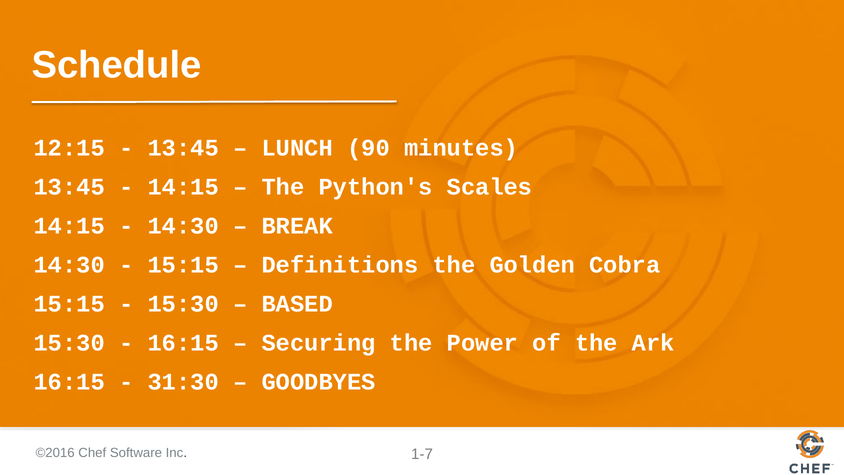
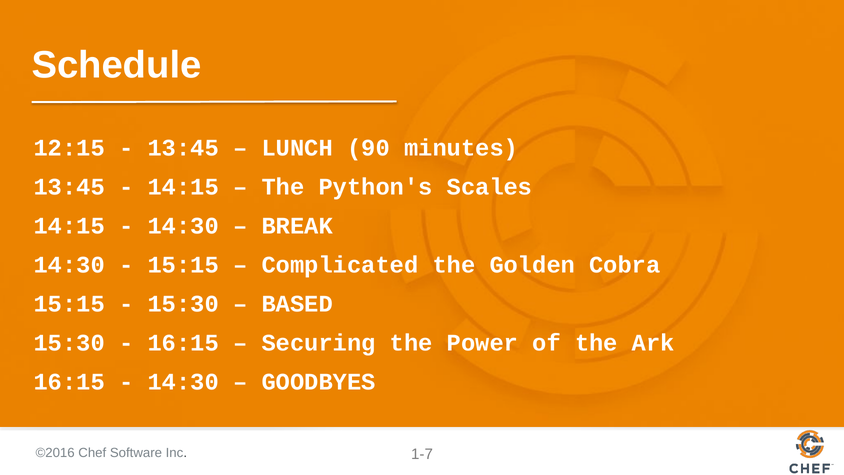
Definitions: Definitions -> Complicated (340, 265)
31:30: 31:30 -> 14:30 (183, 382)
